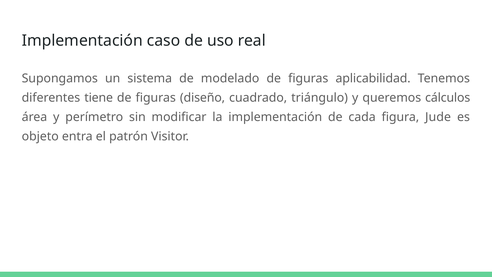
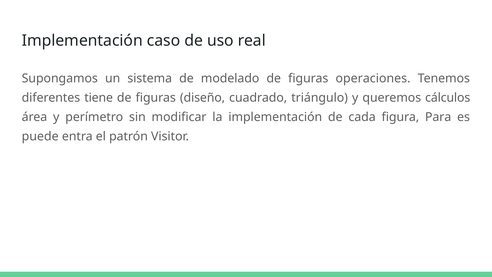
aplicabilidad: aplicabilidad -> operaciones (373, 78)
Jude: Jude -> Para (438, 117)
objeto: objeto -> puede (40, 136)
